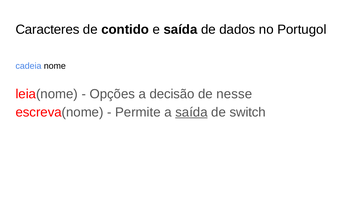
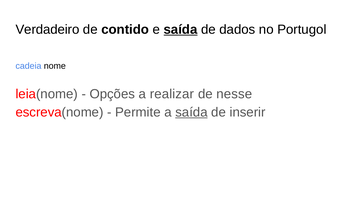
Caracteres: Caracteres -> Verdadeiro (47, 29)
saída underline: none -> present (181, 29)
decisão: decisão -> realizar (172, 94)
switch: switch -> inserir (248, 112)
